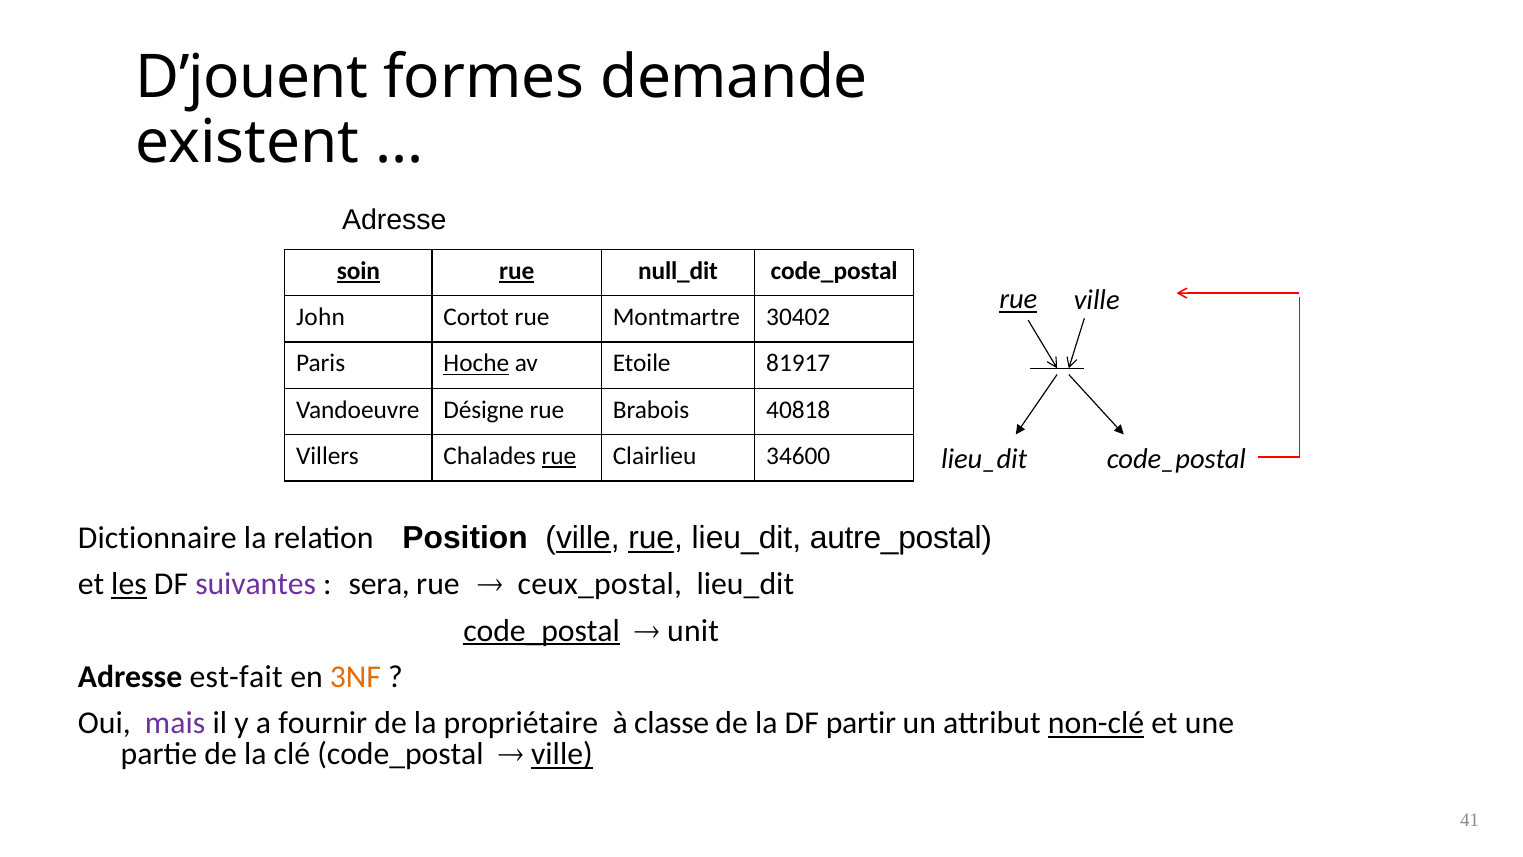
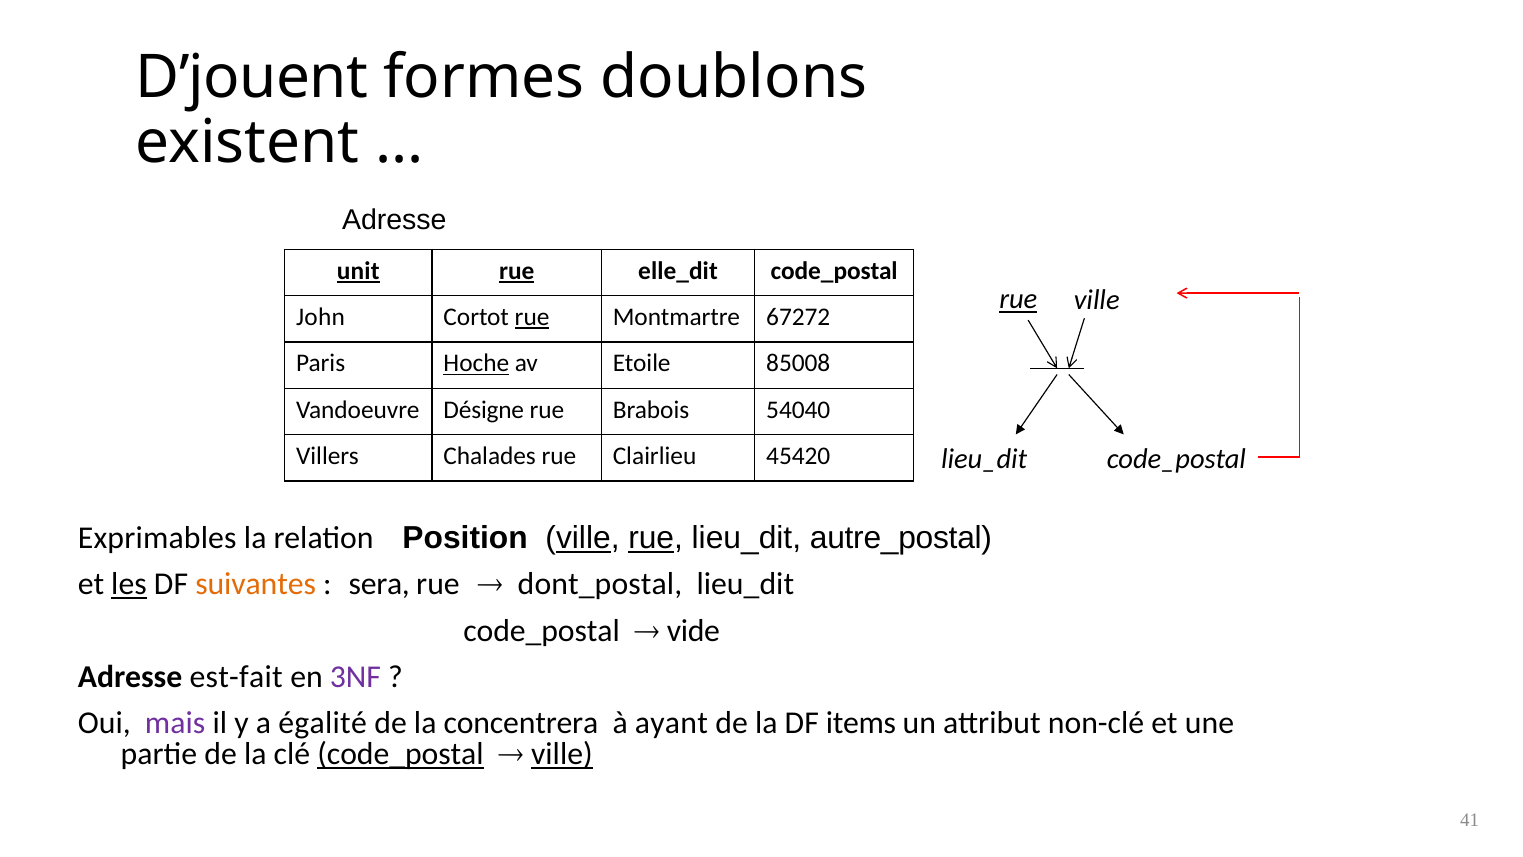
demande: demande -> doublons (734, 77)
soin: soin -> unit (358, 271)
null_dit: null_dit -> elle_dit (678, 271)
rue underline: none -> present (532, 317)
30402: 30402 -> 67272 (798, 317)
81917: 81917 -> 85008 (798, 363)
40818: 40818 -> 54040 (798, 410)
rue underline: present -> none (559, 456)
34600: 34600 -> 45420 (798, 456)
Dictionnaire: Dictionnaire -> Exprimables (157, 538)
suivantes colour: purple -> orange (256, 584)
ceux_postal: ceux_postal -> dont_postal (600, 584)
code_postal underline: present -> none (542, 630)
unit: unit -> vide (693, 630)
3NF colour: orange -> purple (355, 677)
fournir: fournir -> égalité (323, 723)
propriétaire: propriétaire -> concentrera (521, 723)
classe: classe -> ayant (671, 723)
partir: partir -> items (861, 723)
non-clé underline: present -> none (1096, 723)
code_postal underline: none -> present (401, 754)
